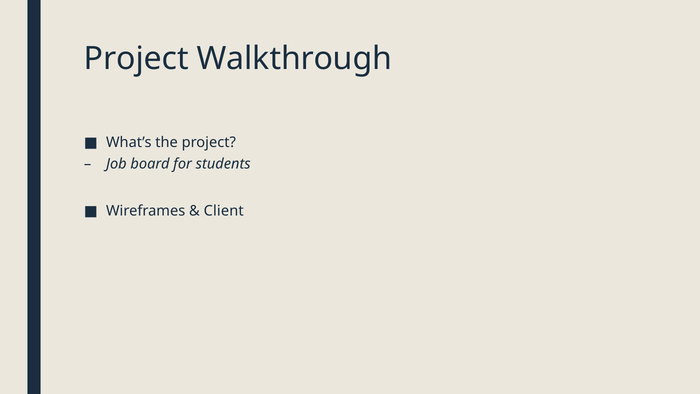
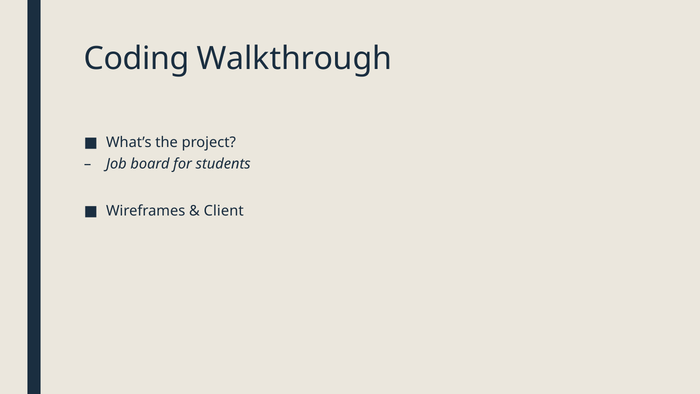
Project: Project -> Coding (136, 59)
